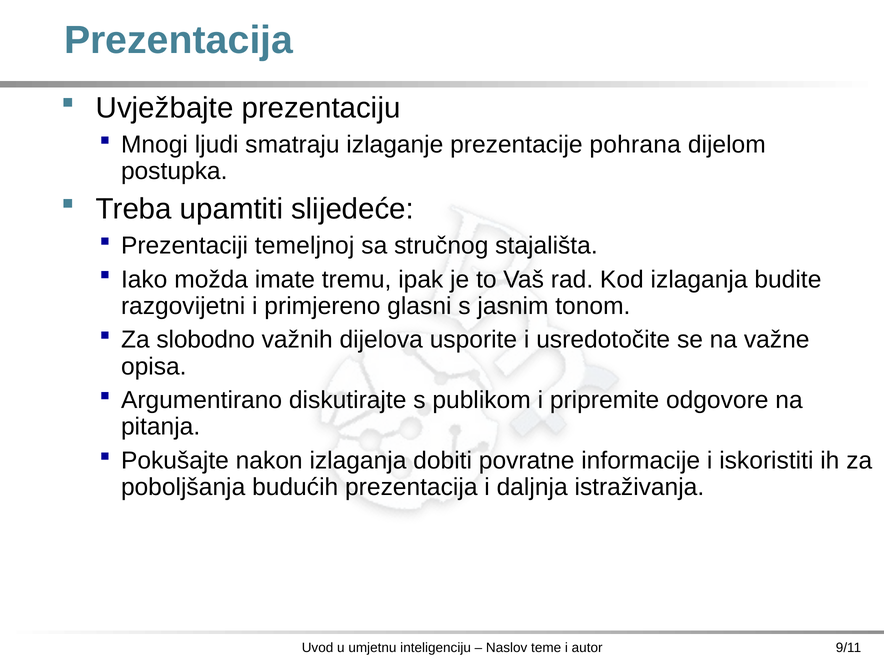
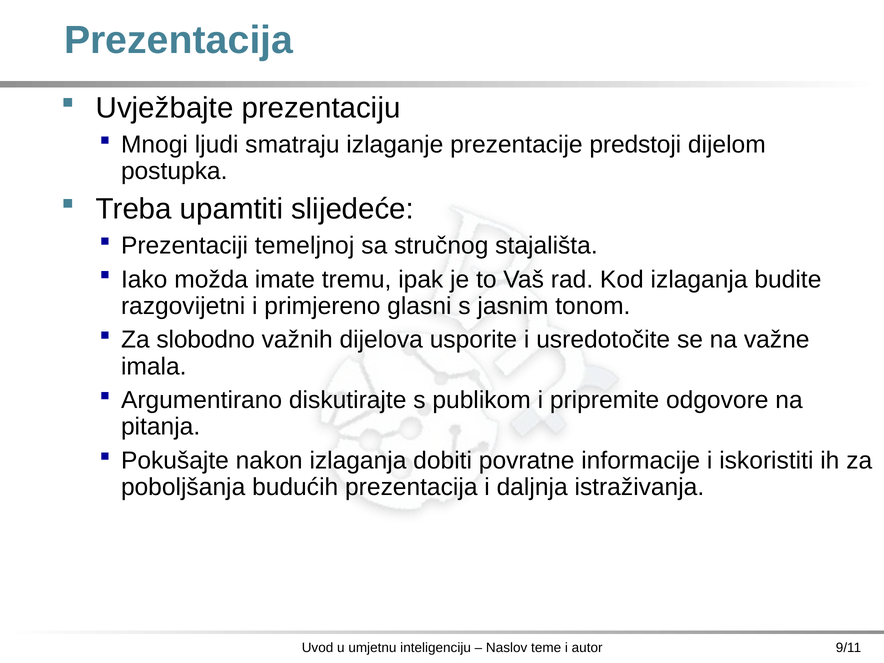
pohrana: pohrana -> predstoji (635, 145)
opisa: opisa -> imala (154, 366)
